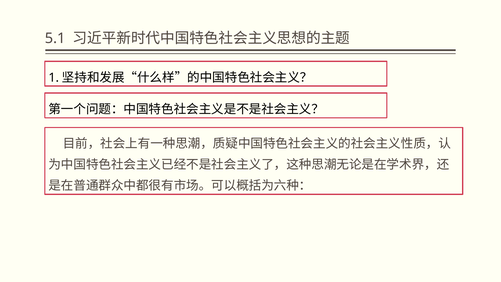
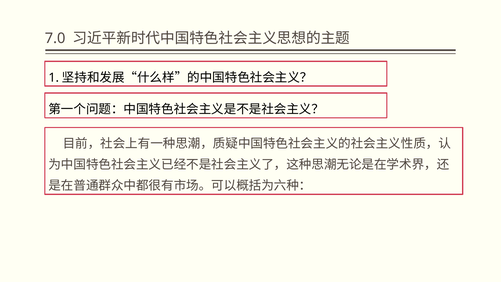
5.1: 5.1 -> 7.0 (55, 38)
